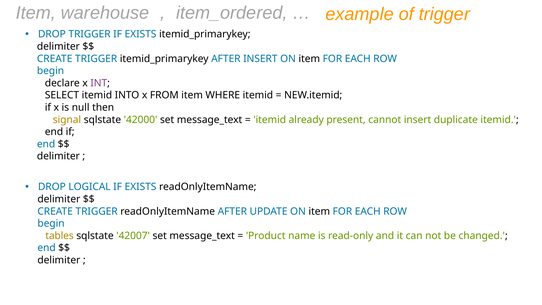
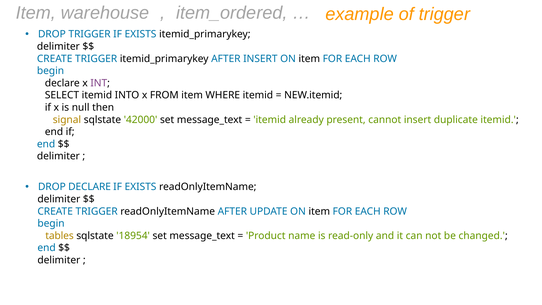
DROP LOGICAL: LOGICAL -> DECLARE (90, 187)
42007: 42007 -> 18954 (133, 236)
